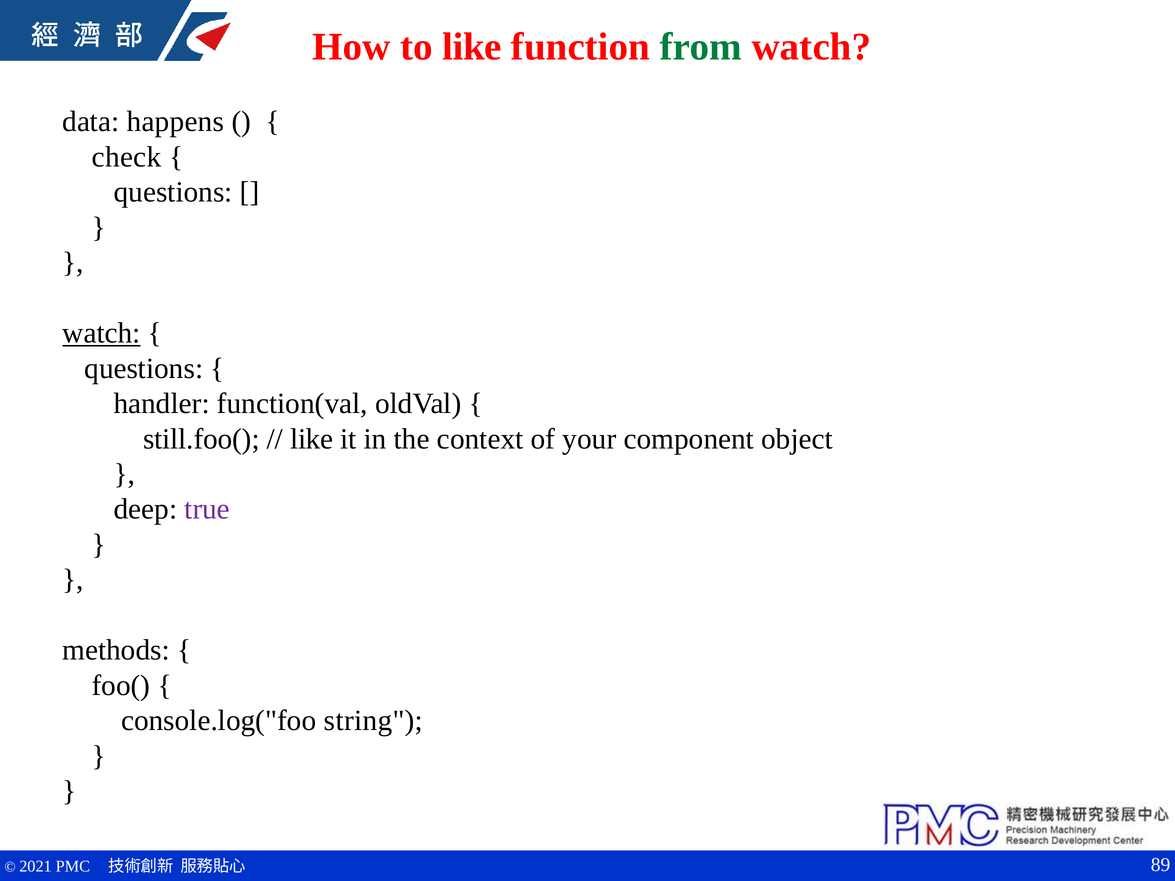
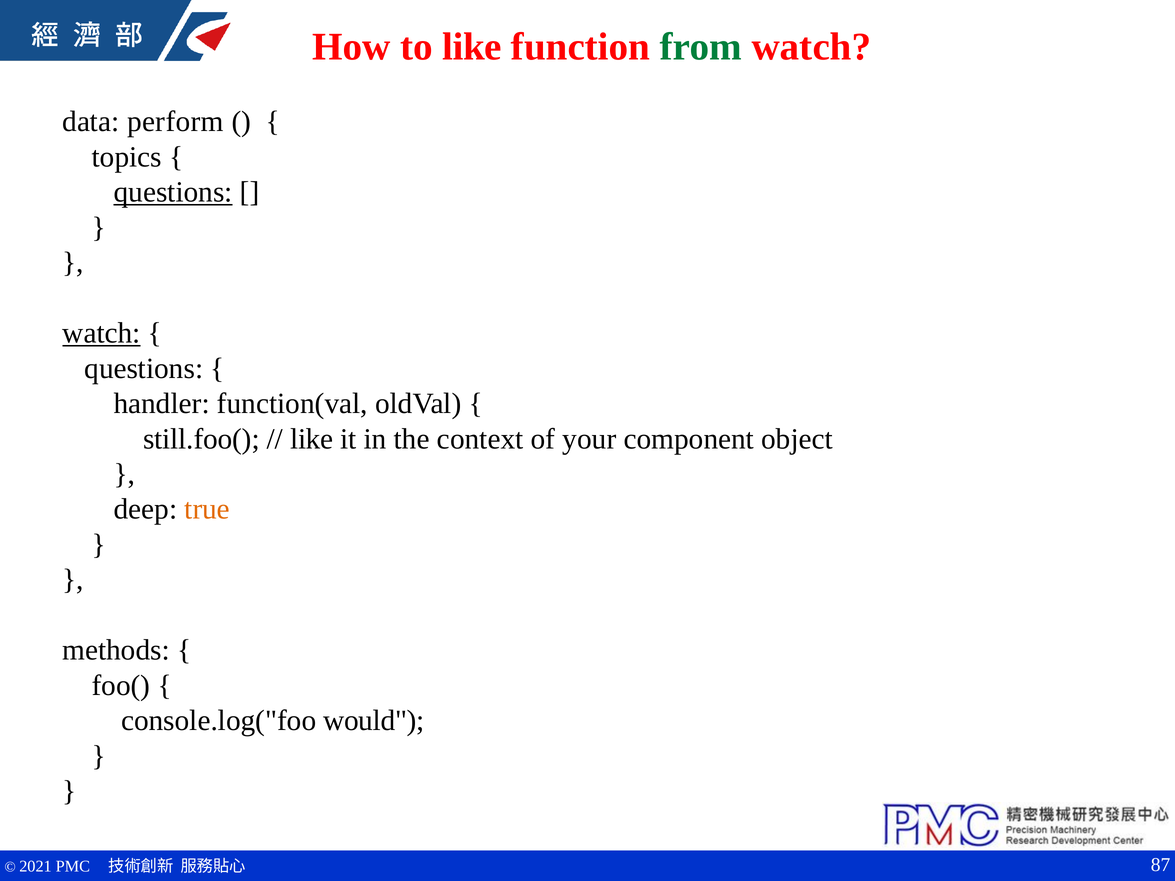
happens: happens -> perform (175, 122)
check: check -> topics (127, 157)
questions underline: none -> present (173, 192)
true colour: purple -> orange (207, 509)
string: string -> would (374, 721)
89: 89 -> 87 (1161, 865)
